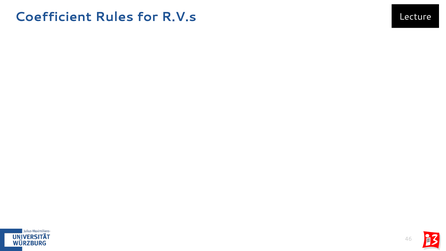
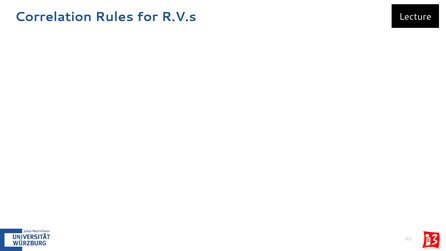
Coefficient: Coefficient -> Correlation (53, 17)
